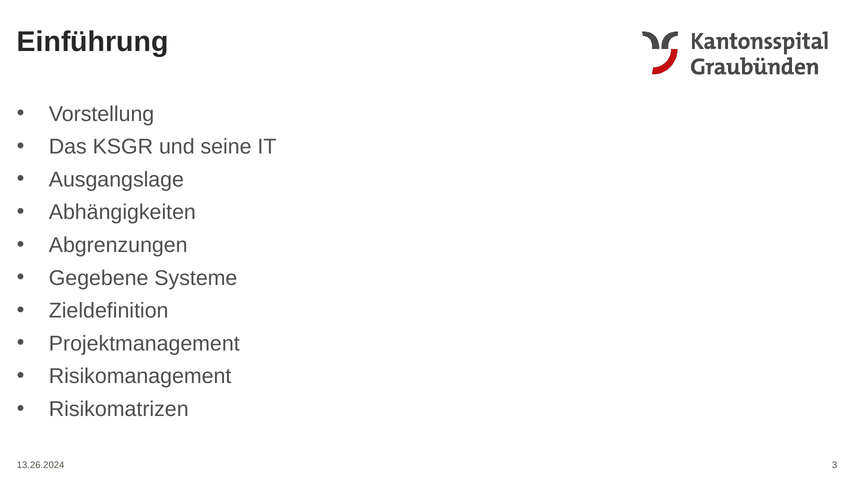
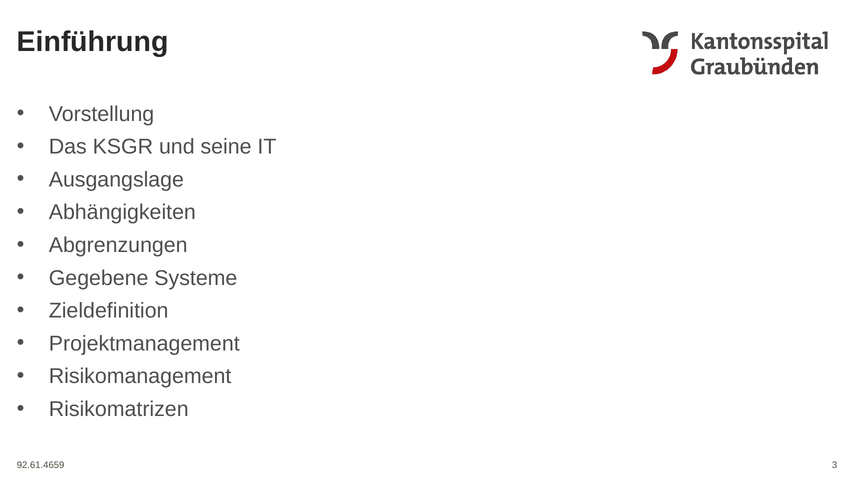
13.26.2024: 13.26.2024 -> 92.61.4659 (41, 464)
